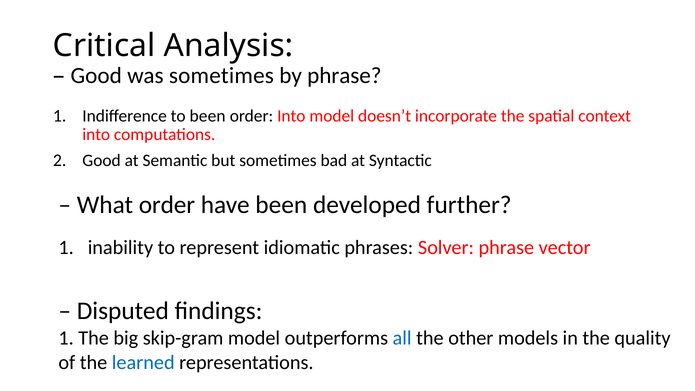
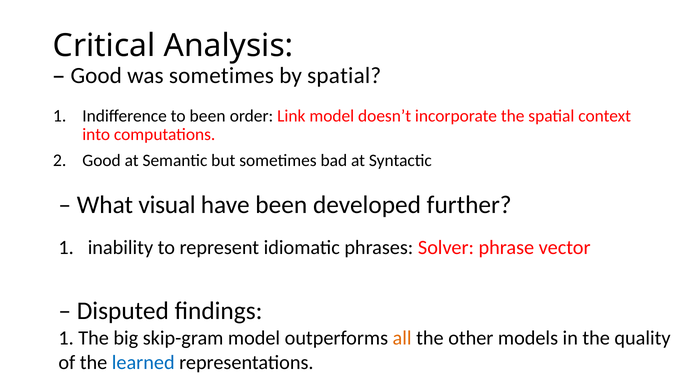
by phrase: phrase -> spatial (344, 76)
order Into: Into -> Link (291, 116)
What order: order -> visual (167, 205)
all colour: blue -> orange (402, 338)
